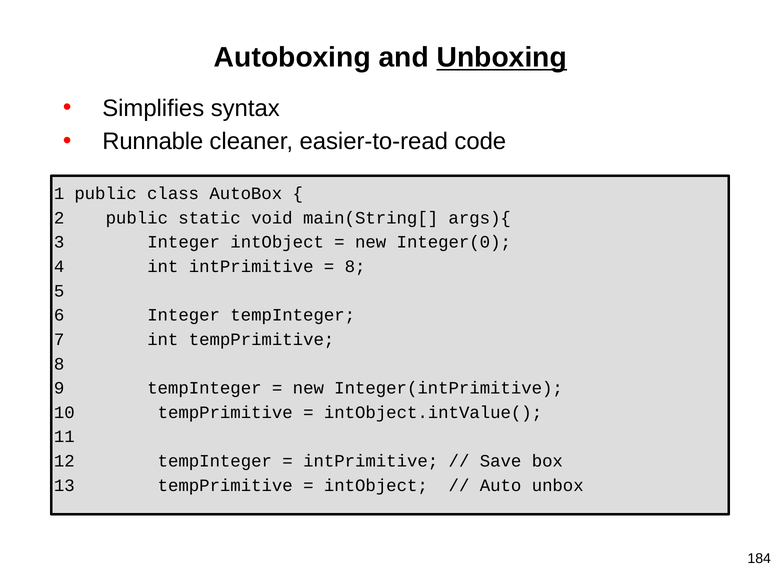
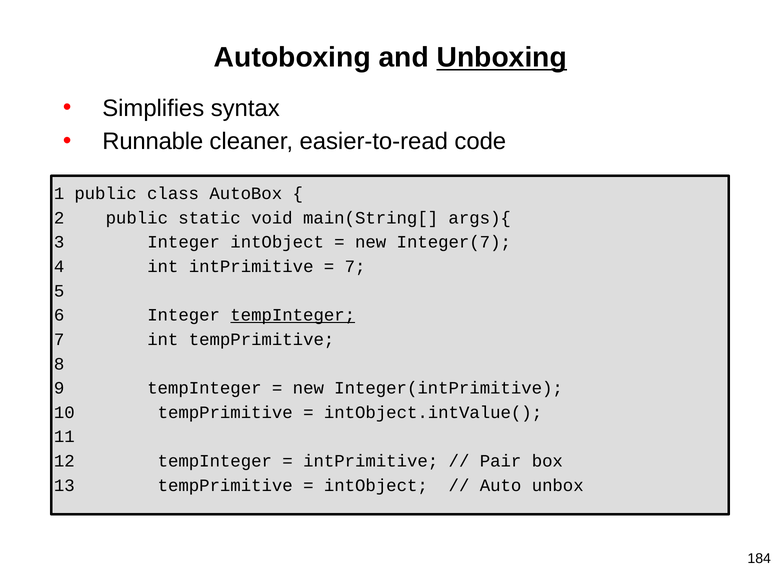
Integer(0: Integer(0 -> Integer(7 (454, 242)
8: 8 -> 7 (355, 267)
tempInteger underline: none -> present (293, 315)
Save: Save -> Pair (501, 461)
